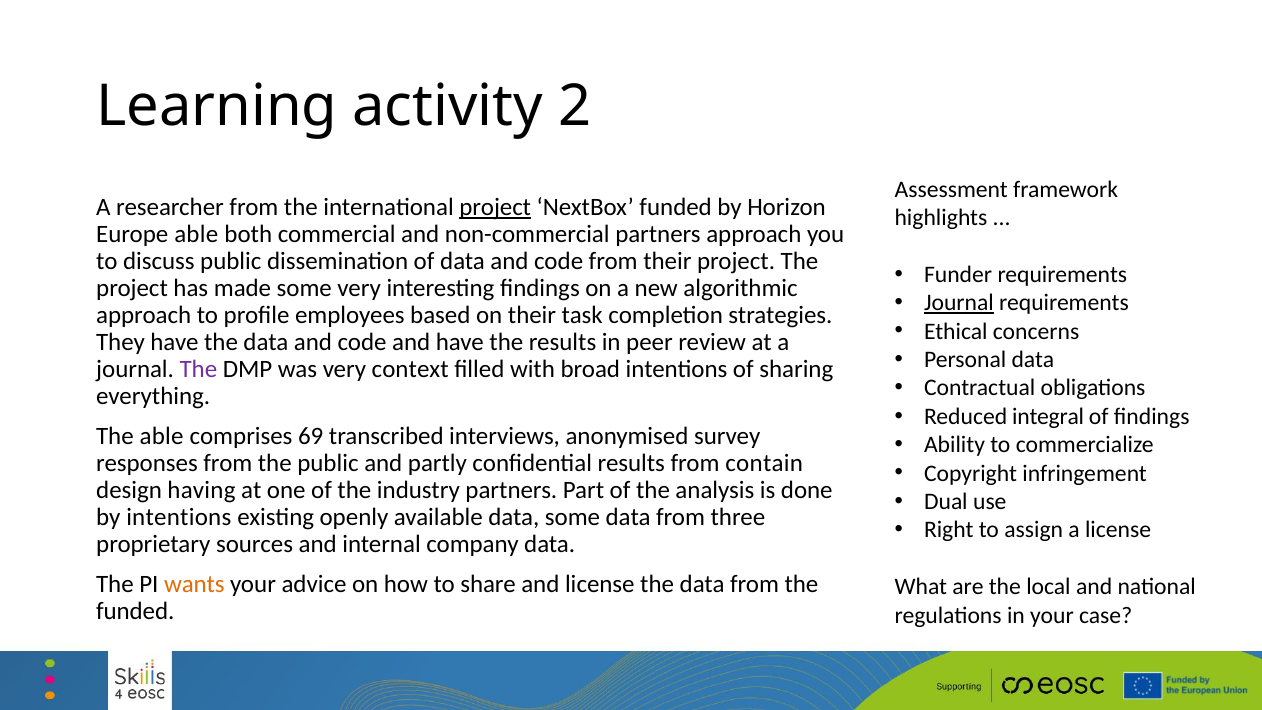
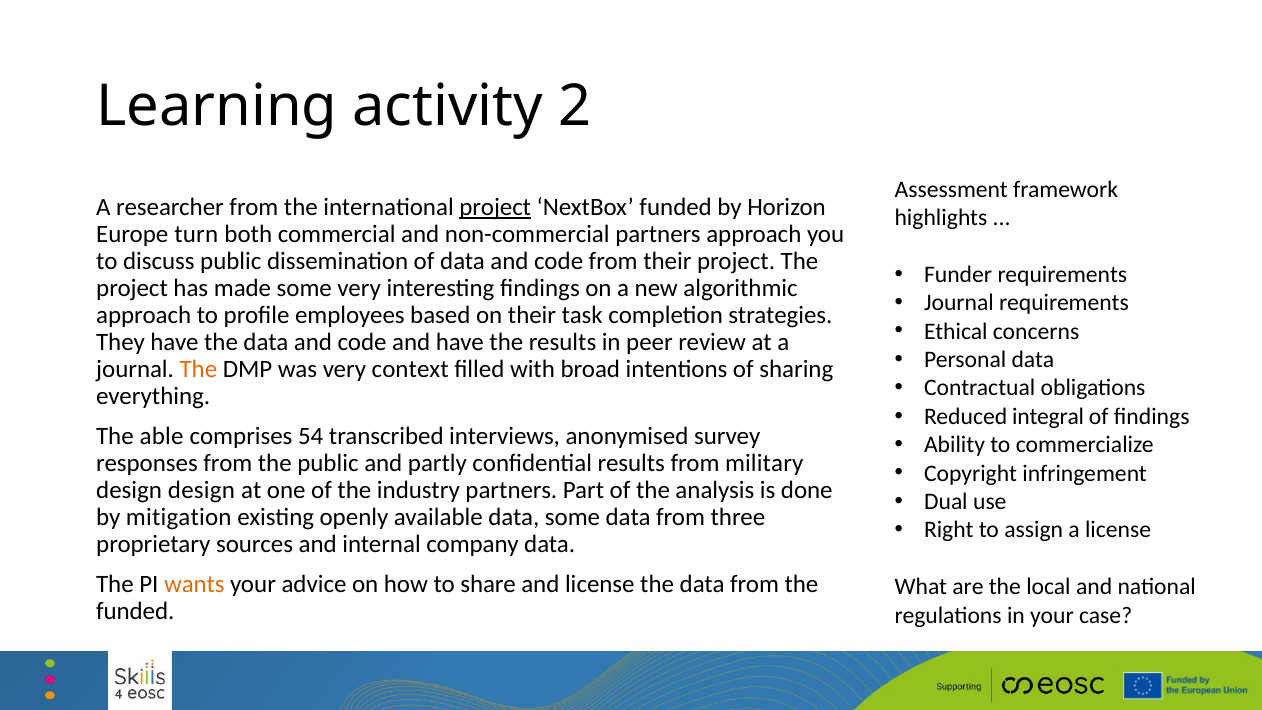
Europe able: able -> turn (196, 234)
Journal underline: present -> none (959, 303)
The colour: purple -> orange (198, 369)
69: 69 -> 54 (311, 436)
contain: contain -> military (764, 463)
design having: having -> design (201, 490)
by intentions: intentions -> mitigation (179, 517)
